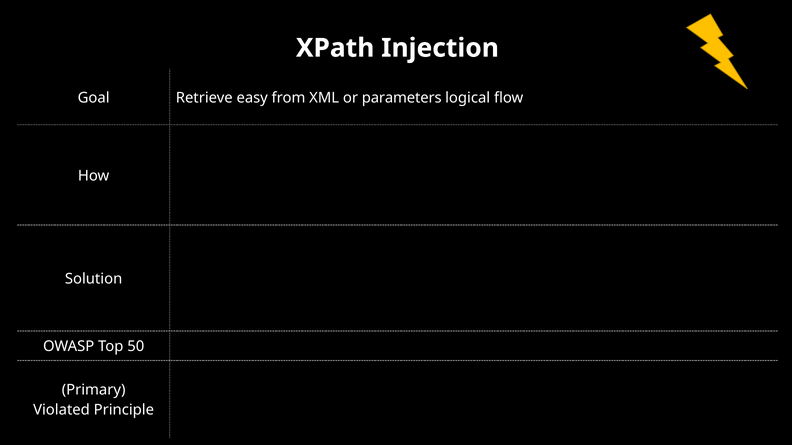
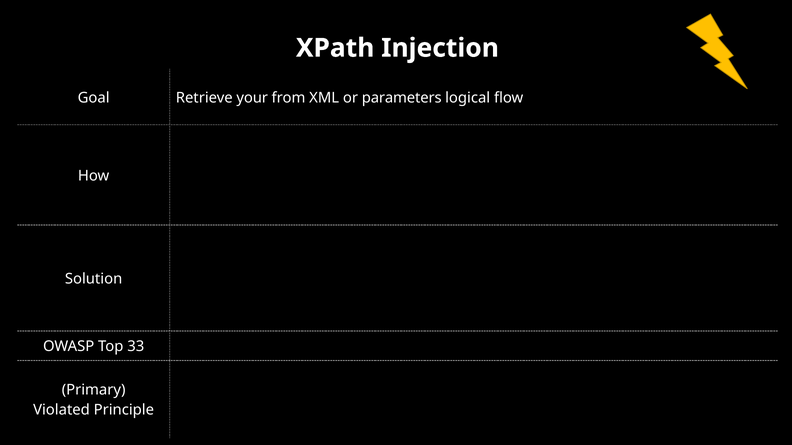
easy: easy -> your (252, 98)
50: 50 -> 33 (136, 347)
